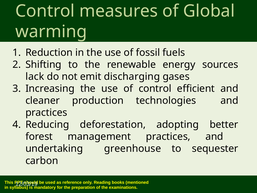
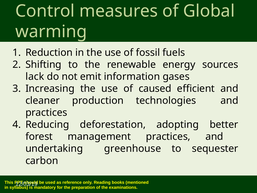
discharging: discharging -> information (132, 76)
of control: control -> caused (155, 88)
